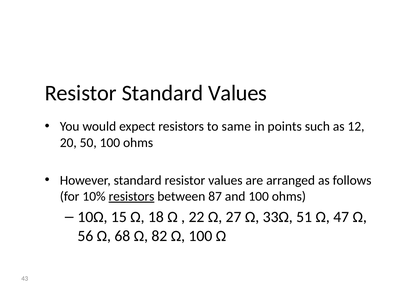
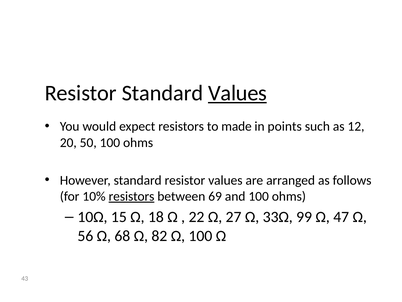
Values underline: none -> present (238, 93)
same: same -> made (236, 126)
87: 87 -> 69 (215, 196)
51: 51 -> 99 (304, 217)
